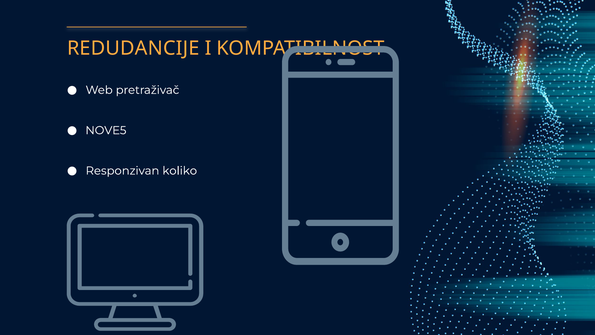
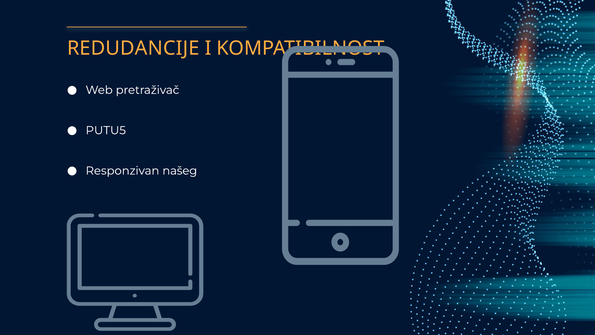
NOVE5: NOVE5 -> PUTU5 (106, 130)
koliko: koliko -> našeg (180, 171)
